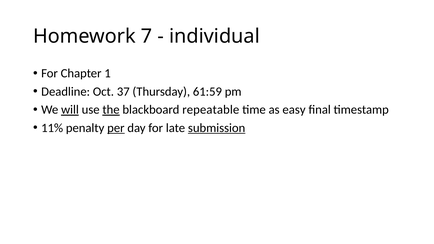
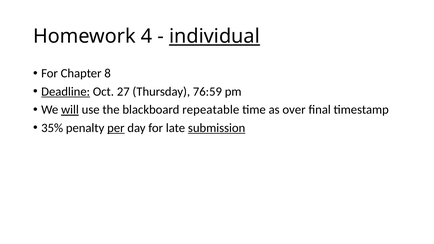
7: 7 -> 4 (147, 36)
individual underline: none -> present (214, 36)
1: 1 -> 8 (108, 73)
Deadline underline: none -> present (66, 92)
37: 37 -> 27 (123, 92)
61:59: 61:59 -> 76:59 (207, 92)
the underline: present -> none (111, 110)
easy: easy -> over (294, 110)
11%: 11% -> 35% (52, 128)
